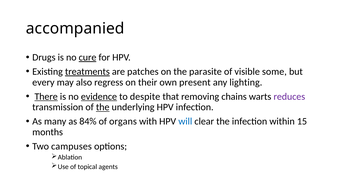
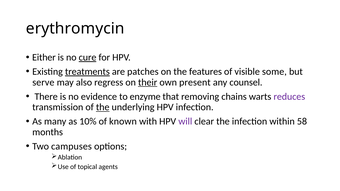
accompanied: accompanied -> erythromycin (75, 29)
Drugs: Drugs -> Either (44, 57)
parasite: parasite -> features (206, 72)
every: every -> serve (43, 82)
their underline: none -> present (148, 82)
lighting: lighting -> counsel (246, 82)
There underline: present -> none (46, 97)
evidence underline: present -> none (99, 97)
despite: despite -> enzyme (145, 97)
84%: 84% -> 10% (88, 122)
organs: organs -> known (123, 122)
will colour: blue -> purple (185, 122)
15: 15 -> 58 (302, 122)
